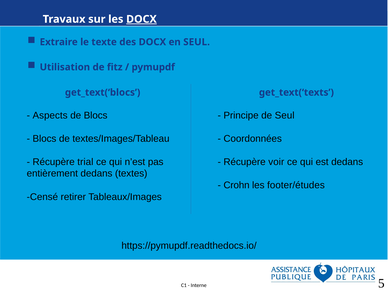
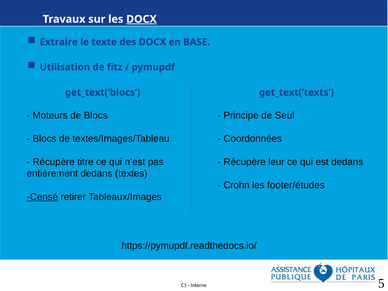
en SEUL: SEUL -> BASE (197, 42)
Aspects: Aspects -> Moteurs (50, 115)
trial: trial -> titre (85, 162)
voir: voir -> leur (276, 162)
Censé underline: none -> present (42, 197)
